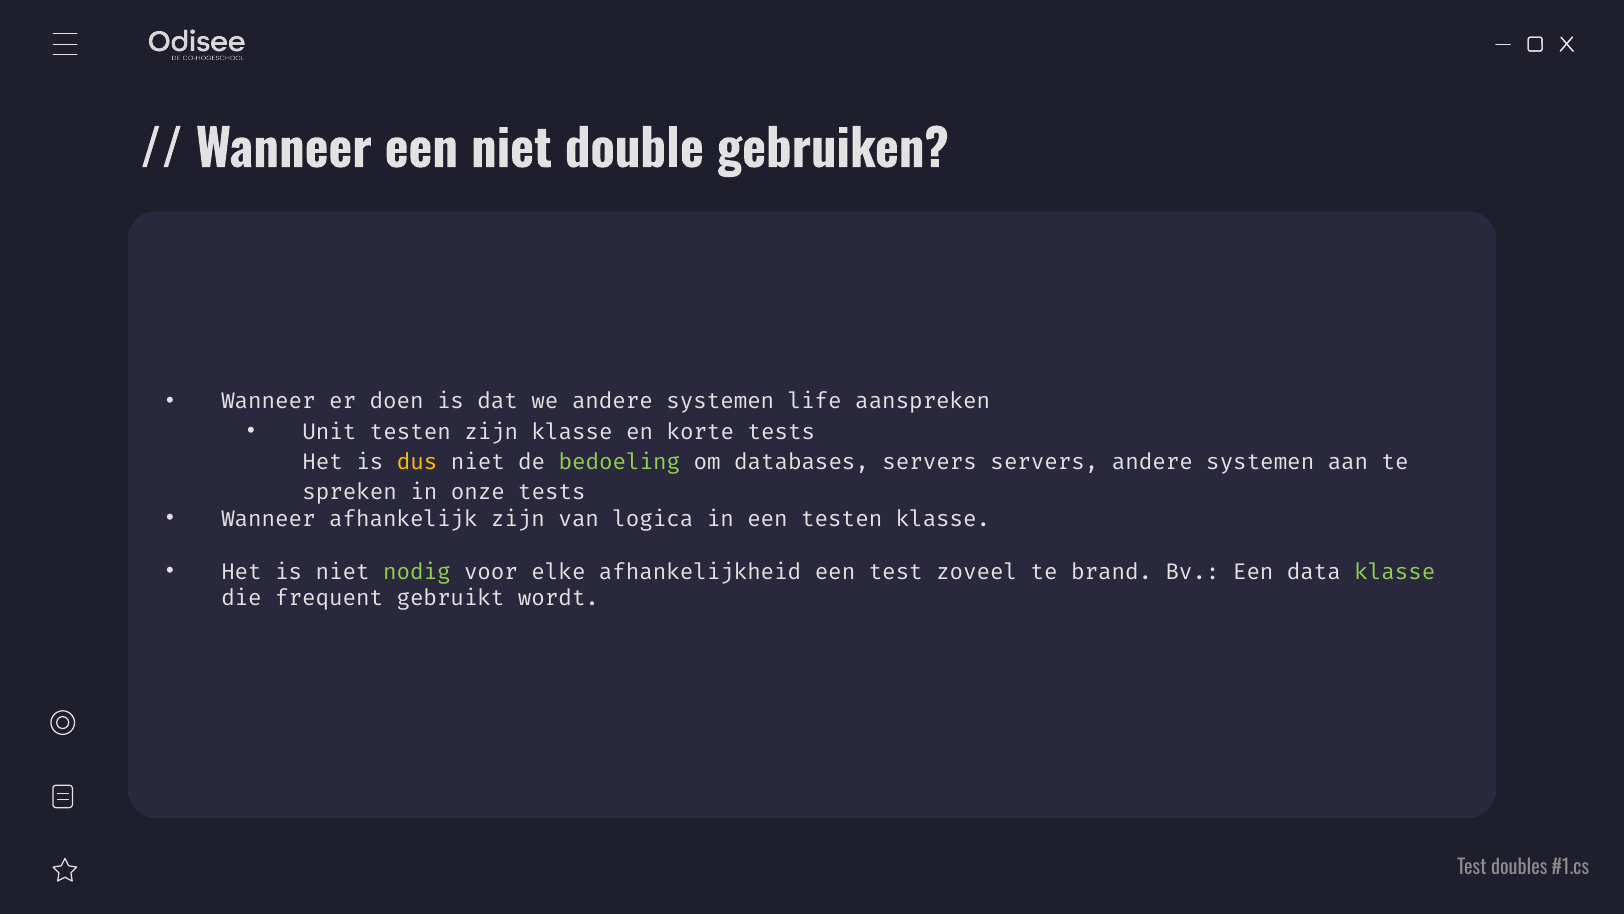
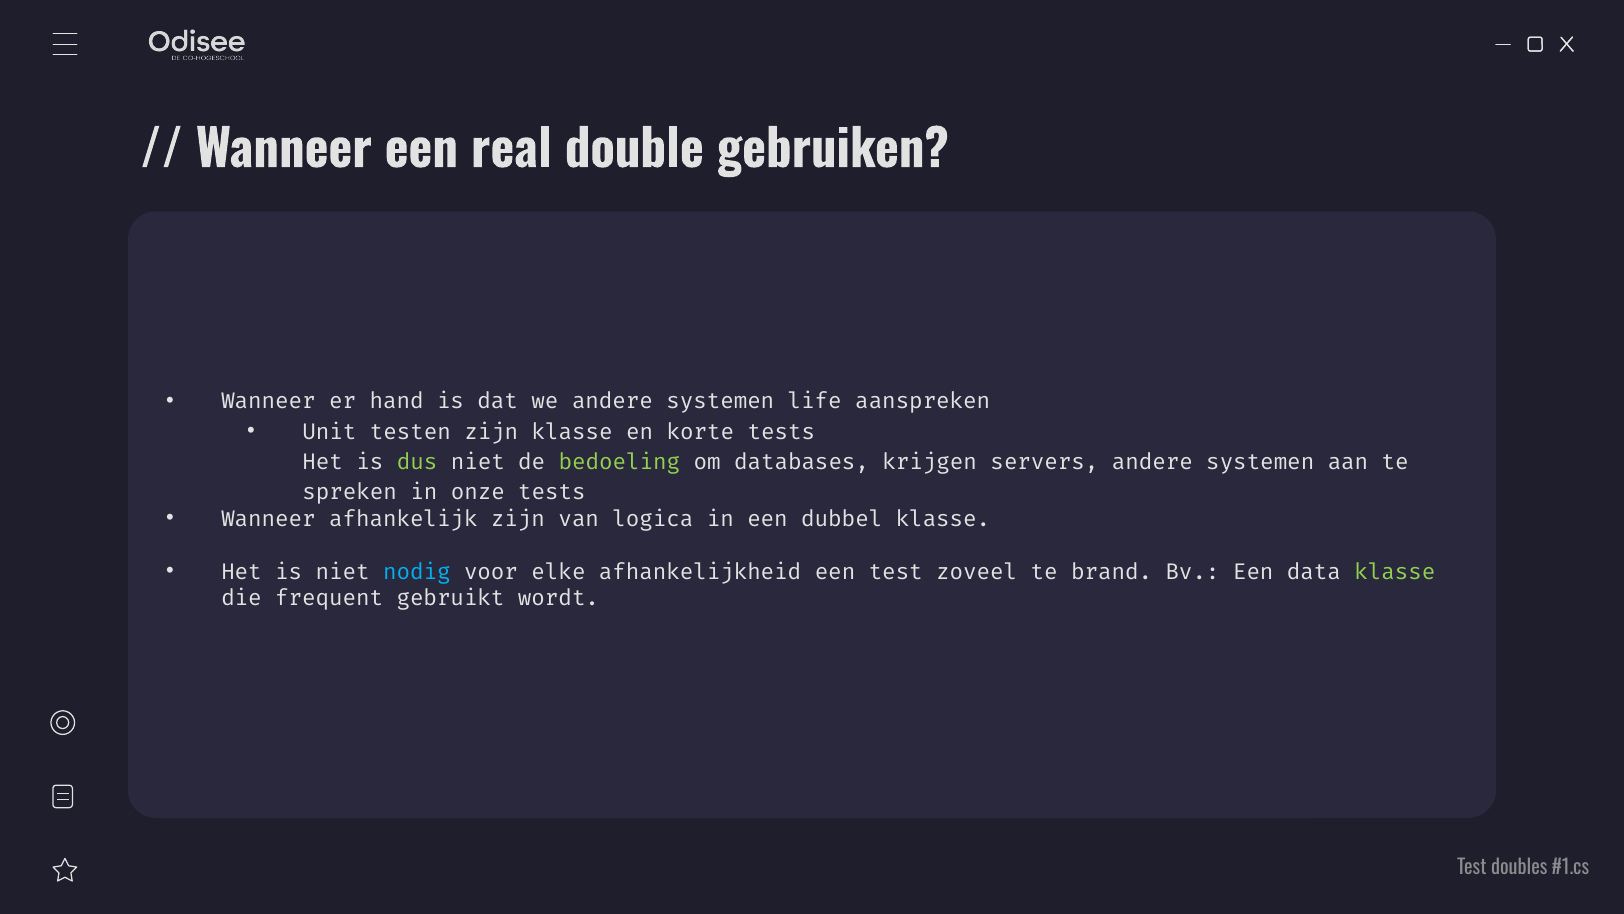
een niet: niet -> real (511, 150)
doen: doen -> hand (397, 401)
dus colour: yellow -> light green (417, 462)
databases servers: servers -> krijgen (930, 462)
een testen: testen -> dubbel (842, 519)
nodig colour: light green -> light blue (417, 572)
